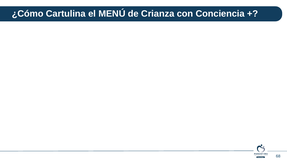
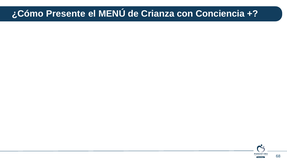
Cartulina: Cartulina -> Presente (66, 14)
